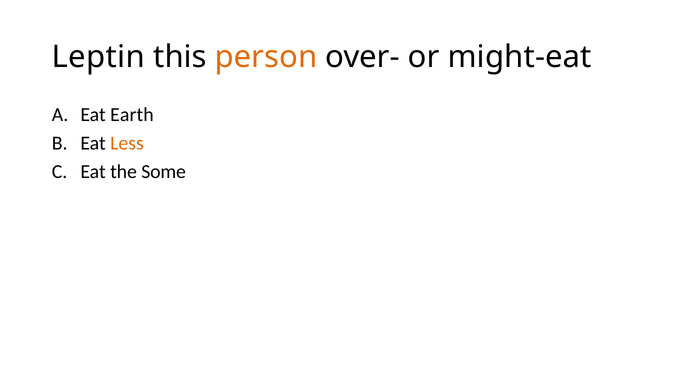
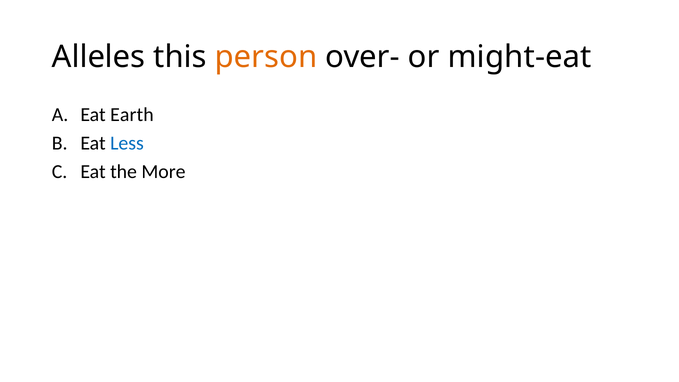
Leptin: Leptin -> Alleles (99, 57)
Less colour: orange -> blue (127, 143)
Some: Some -> More (163, 172)
